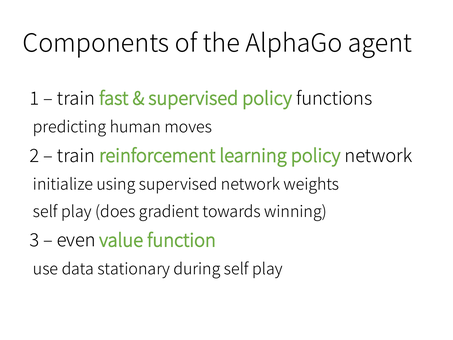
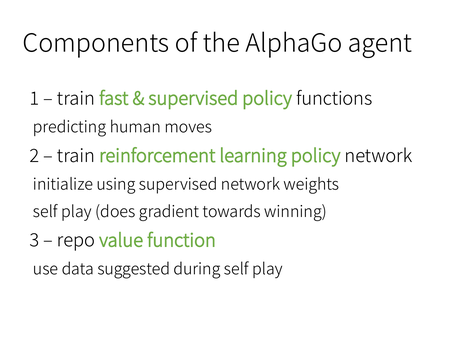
even: even -> repo (76, 240)
stationary: stationary -> suggested (134, 269)
